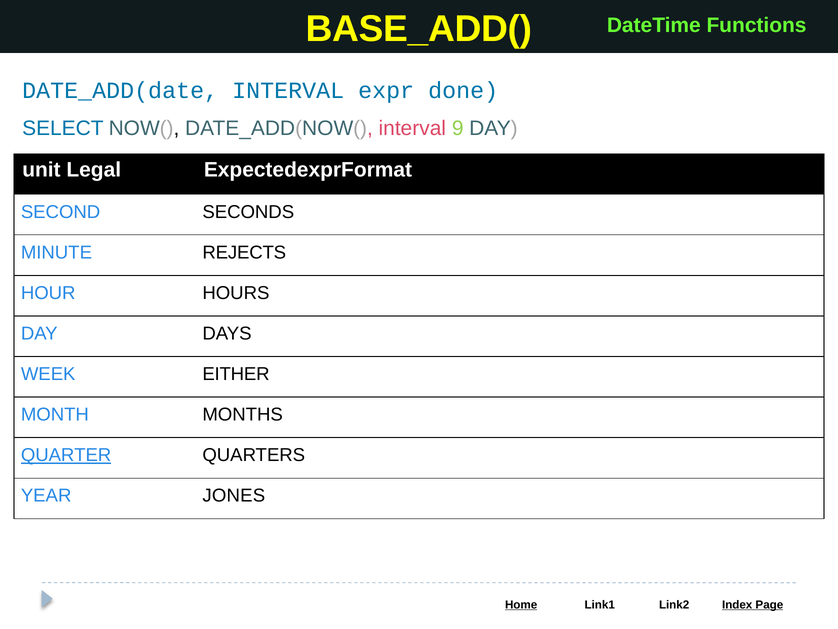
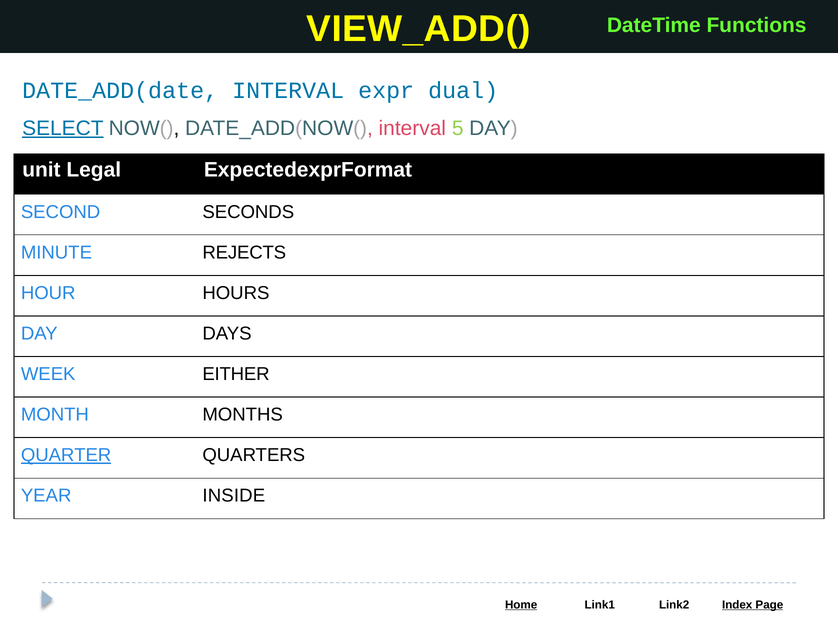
BASE_ADD(: BASE_ADD( -> VIEW_ADD( (419, 29)
done: done -> dual (463, 91)
SELECT underline: none -> present (63, 128)
9: 9 -> 5 (458, 128)
JONES: JONES -> INSIDE (234, 495)
